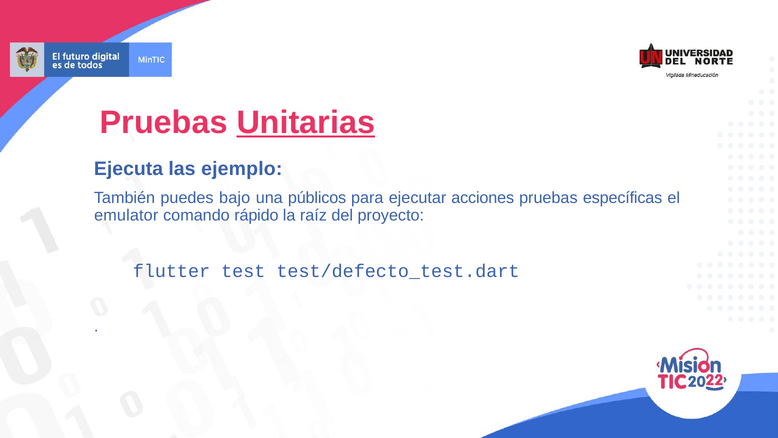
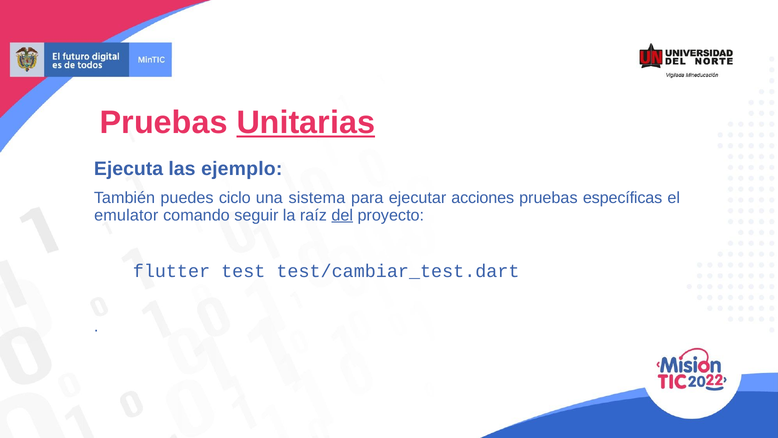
bajo: bajo -> ciclo (235, 198)
públicos: públicos -> sistema (317, 198)
rápido: rápido -> seguir (256, 215)
del underline: none -> present (342, 215)
test/defecto_test.dart: test/defecto_test.dart -> test/cambiar_test.dart (398, 271)
